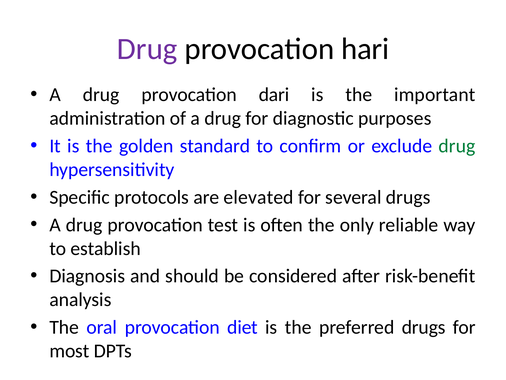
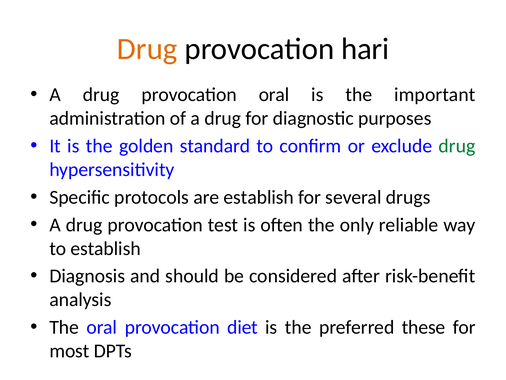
Drug colour: purple -> orange (147, 49)
provocation dari: dari -> oral (274, 95)
are elevated: elevated -> establish (259, 197)
preferred drugs: drugs -> these (424, 327)
